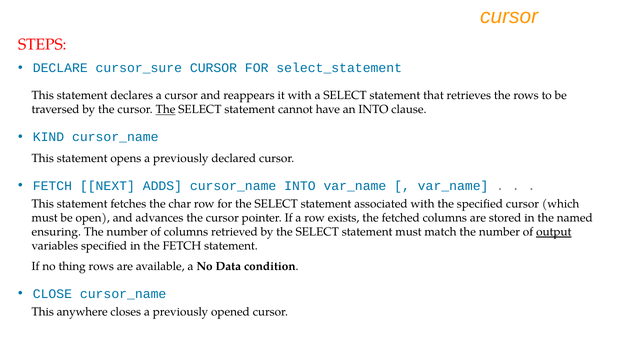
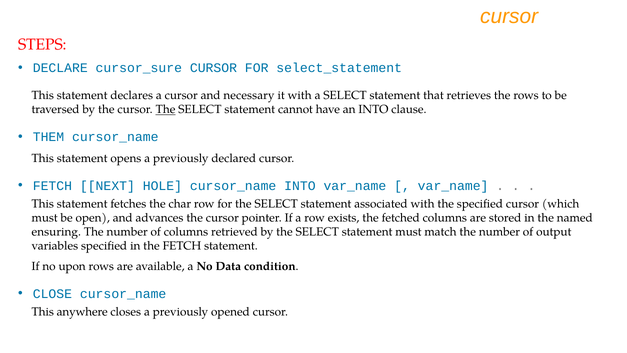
reappears: reappears -> necessary (249, 95)
KIND: KIND -> THEM (48, 137)
ADDS: ADDS -> HOLE (162, 186)
output underline: present -> none (554, 232)
thing: thing -> upon (72, 266)
